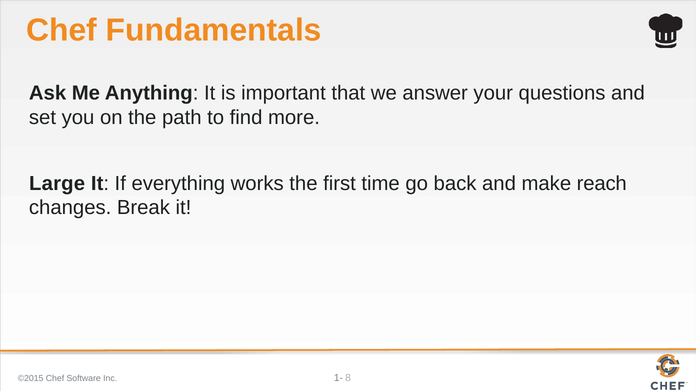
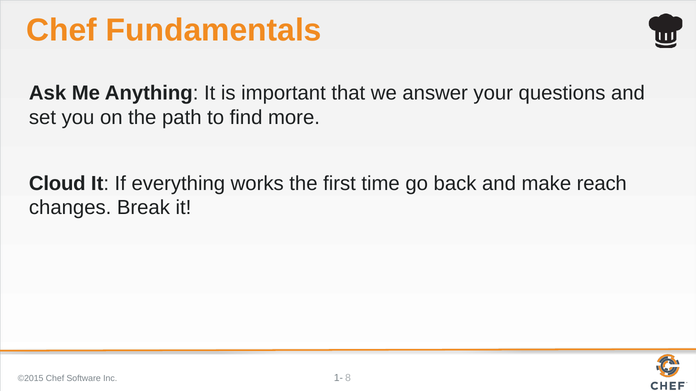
Large: Large -> Cloud (57, 184)
